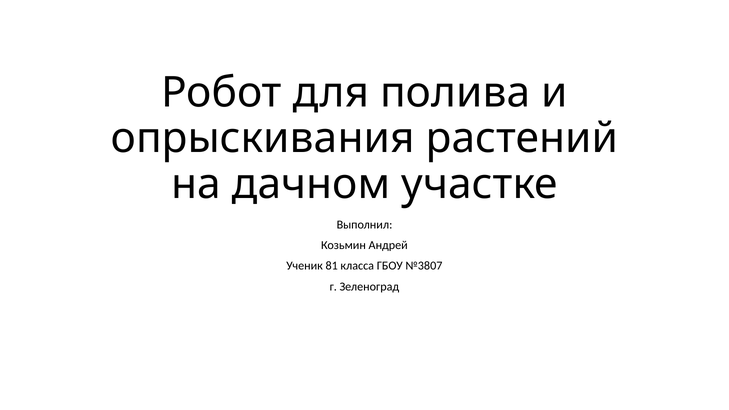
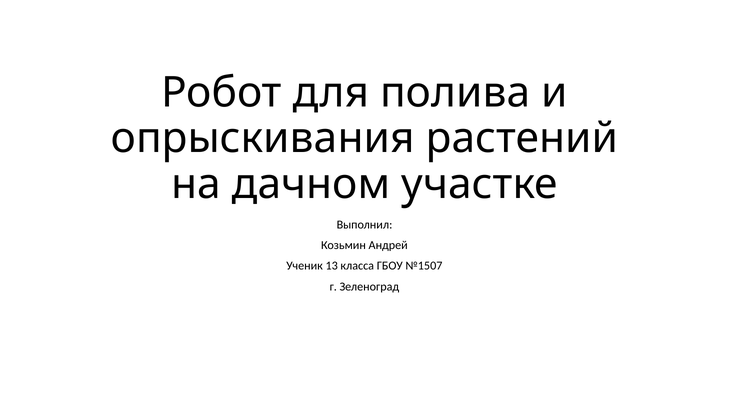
81: 81 -> 13 (332, 266)
№3807: №3807 -> №1507 (424, 266)
